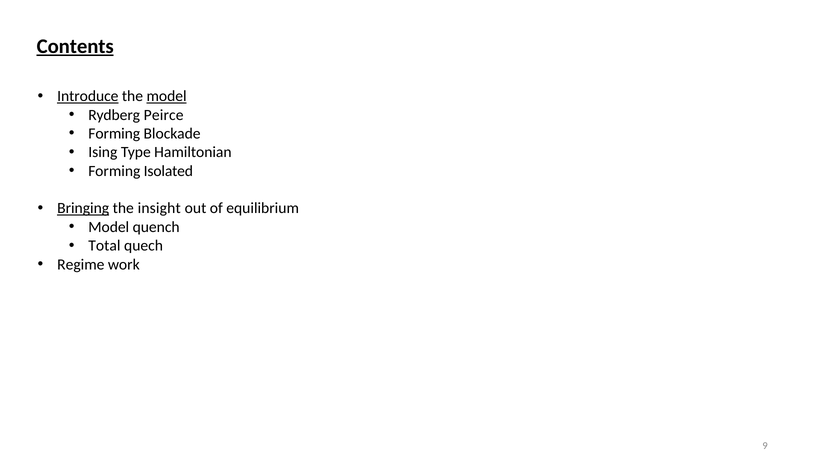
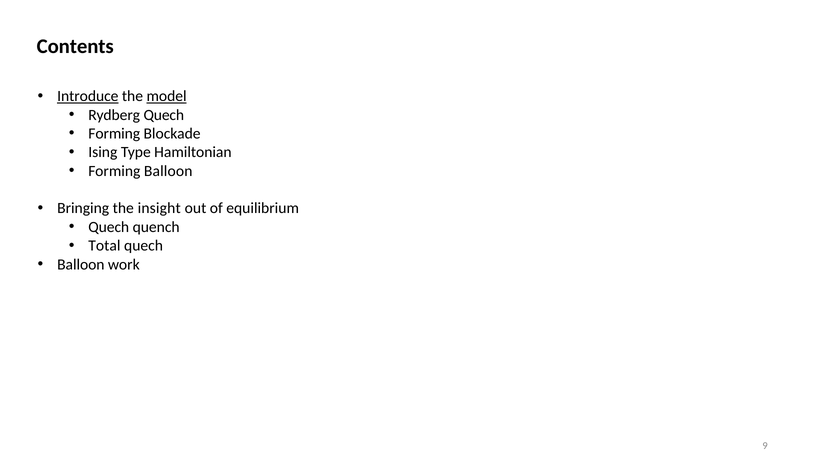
Contents underline: present -> none (75, 46)
Rydberg Peirce: Peirce -> Quech (164, 115)
Forming Isolated: Isolated -> Balloon (168, 171)
Bringing underline: present -> none (83, 209)
Model: Model -> Quech (109, 227)
Regime: Regime -> Balloon (81, 265)
